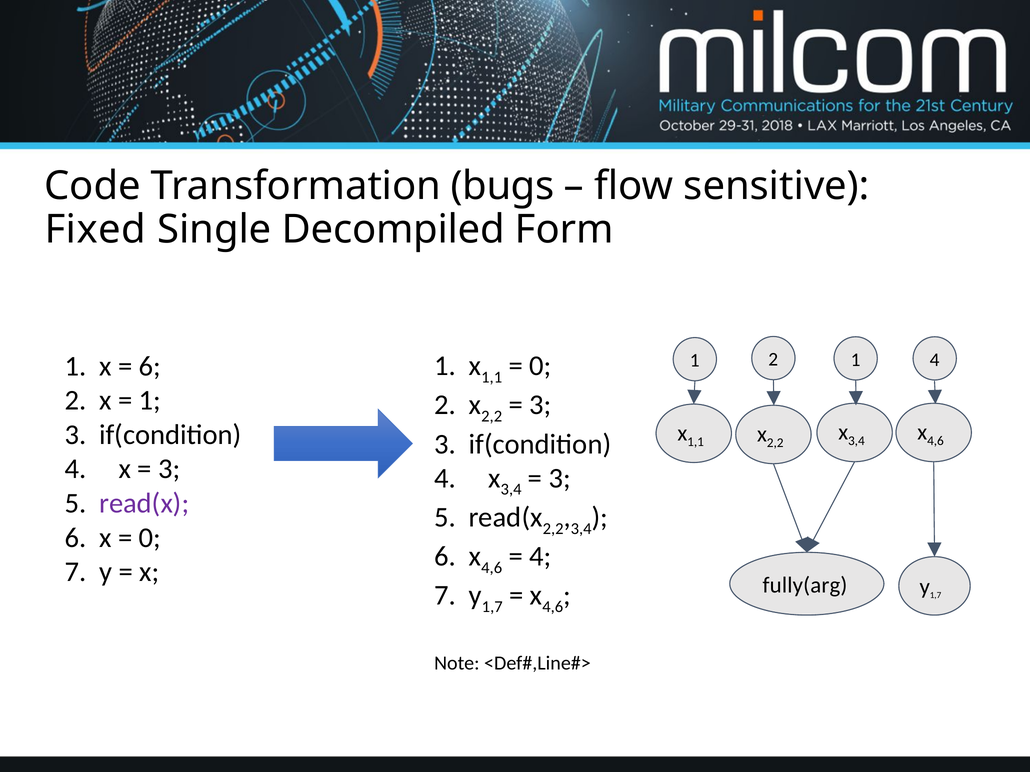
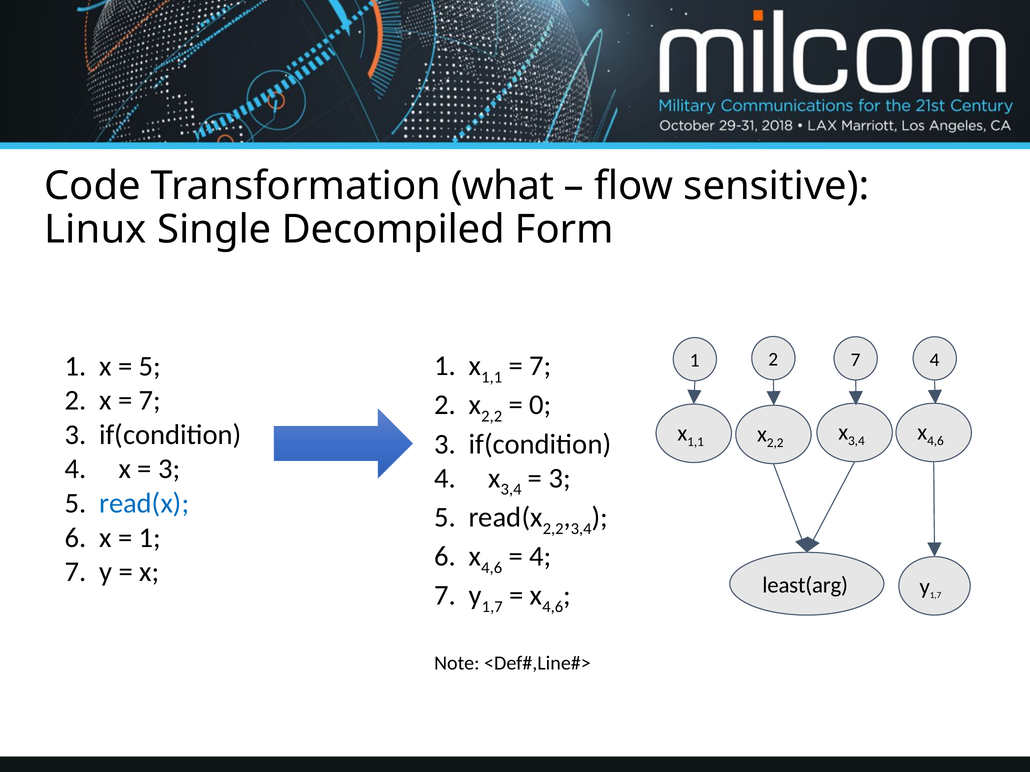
bugs: bugs -> what (503, 186)
Fixed: Fixed -> Linux (95, 229)
2 1: 1 -> 7 (856, 360)
6: 6 -> 5 (150, 366)
0: 0 -> 7 (540, 366)
1: 1 -> 7 (150, 401)
3: 3 -> 0 (540, 405)
read(x colour: purple -> blue (144, 504)
0: 0 -> 1 (150, 538)
fully(arg: fully(arg -> least(arg (805, 586)
